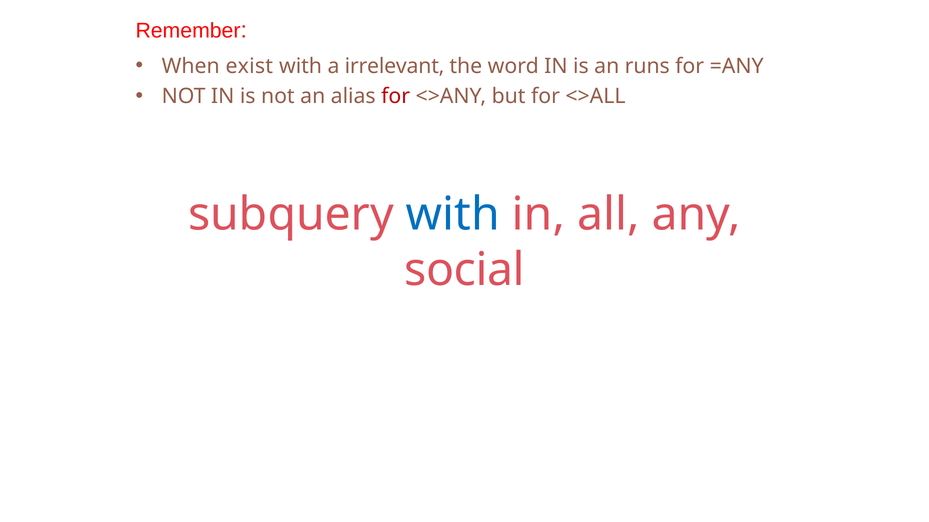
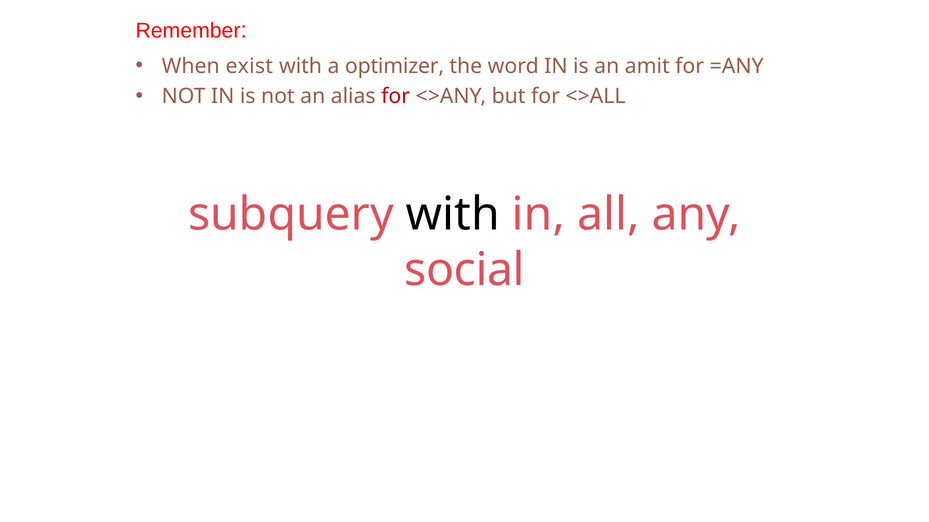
irrelevant: irrelevant -> optimizer (395, 66)
runs: runs -> amit (647, 66)
with colour: blue -> black (453, 215)
